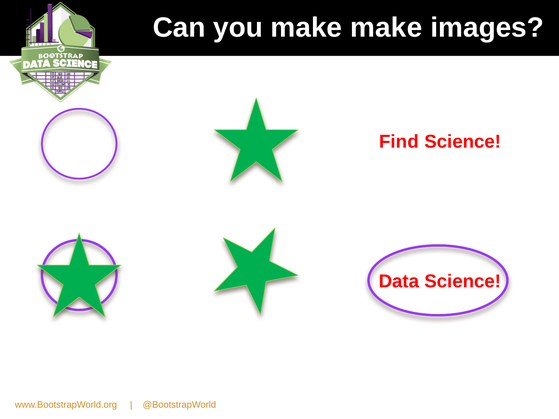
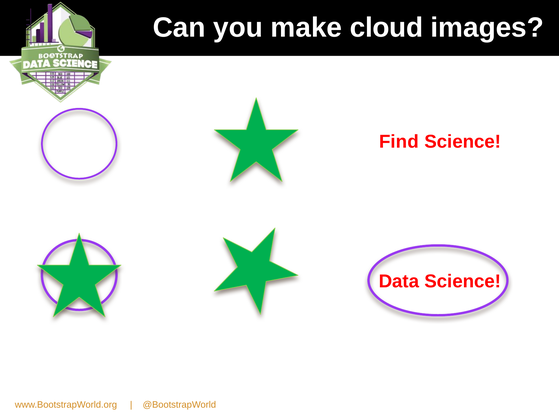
make make: make -> cloud (386, 28)
